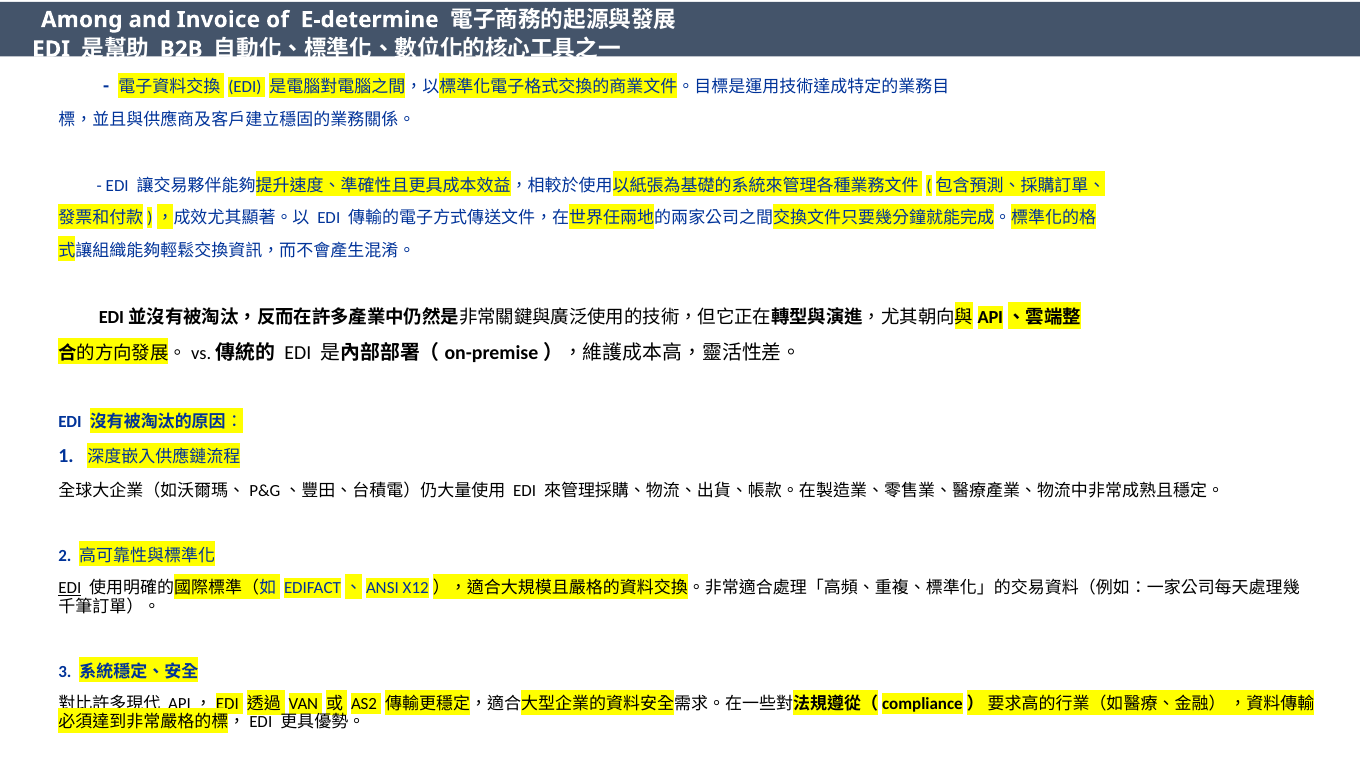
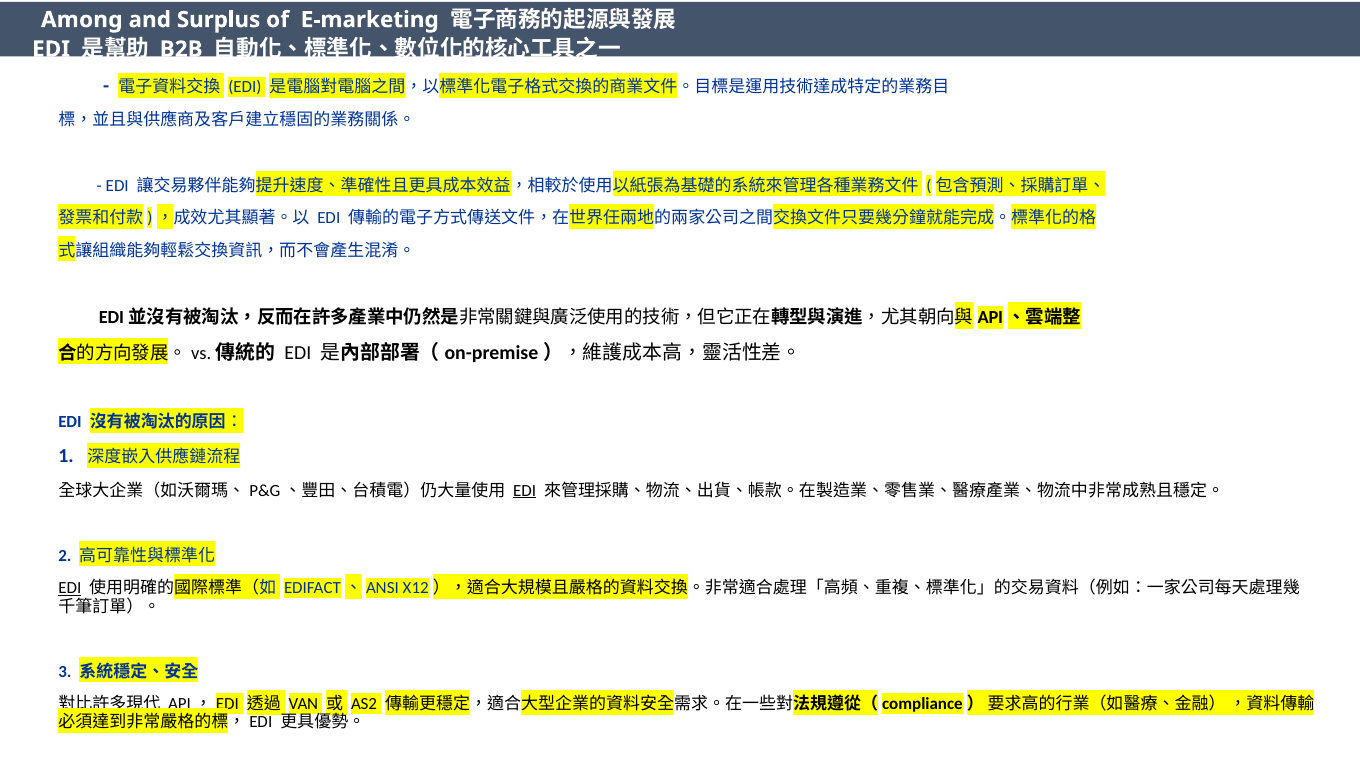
Invoice: Invoice -> Surplus (219, 20)
E-determine: E-determine -> E-marketing (370, 20)
EDI underline: none -> present (525, 490)
